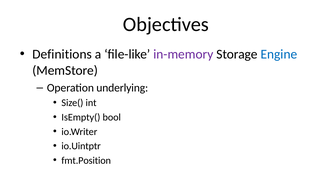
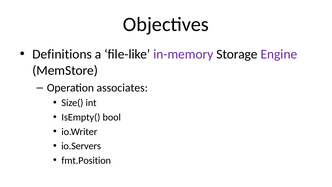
Engine colour: blue -> purple (279, 54)
underlying: underlying -> associates (122, 88)
io.Uintptr: io.Uintptr -> io.Servers (81, 146)
